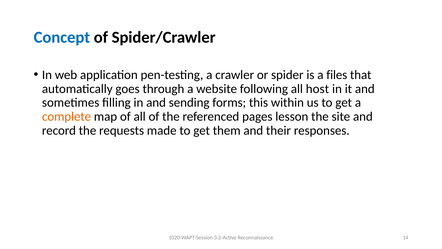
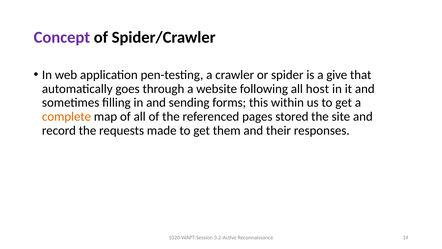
Concept colour: blue -> purple (62, 37)
files: files -> give (337, 75)
lesson: lesson -> stored (292, 117)
